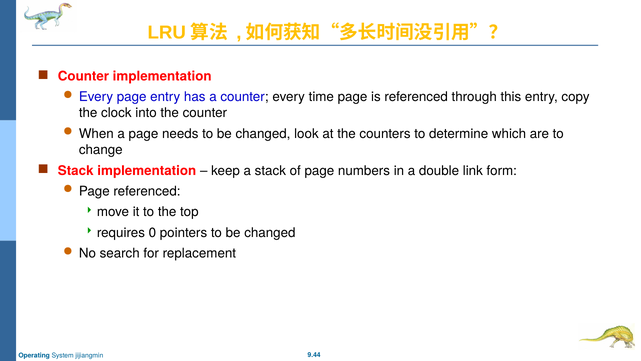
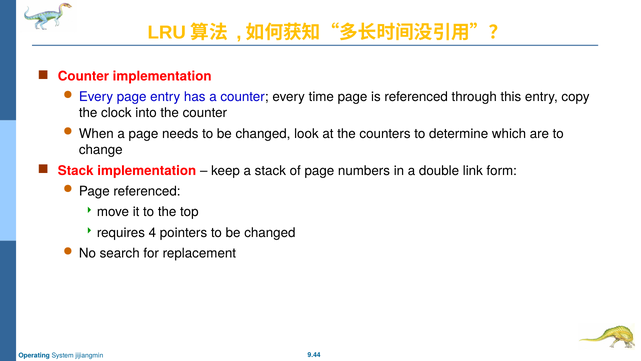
0: 0 -> 4 (152, 232)
